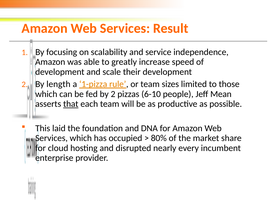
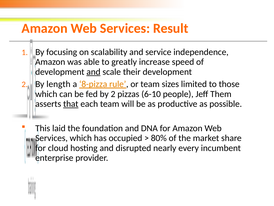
and underline: none -> present (93, 72)
1-pizza: 1-pizza -> 8-pizza (93, 84)
Mean: Mean -> Them (221, 94)
